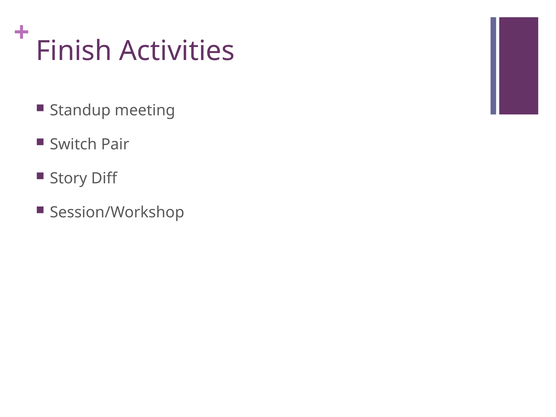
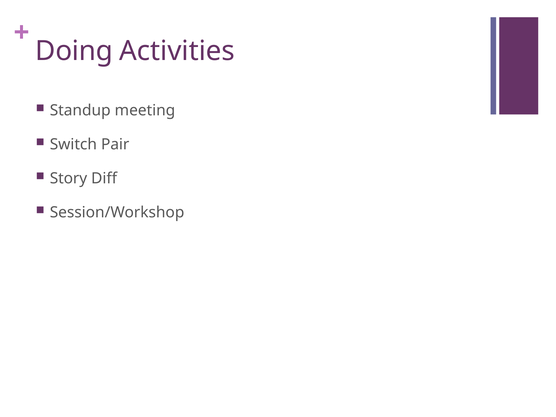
Finish: Finish -> Doing (74, 51)
